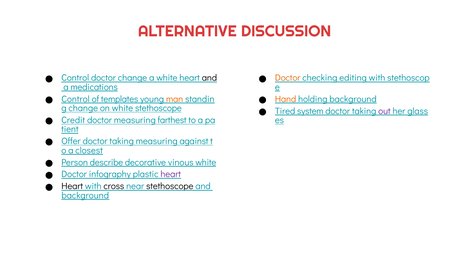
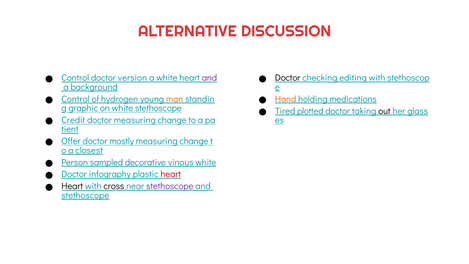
doctor change: change -> version (132, 78)
and colour: black -> purple (209, 78)
Doctor colour: orange -> black (288, 78)
medications: medications -> background (94, 87)
templates: templates -> hydrogen (120, 99)
holding background: background -> medications (353, 99)
change: change -> graphic (83, 108)
system: system -> plotted (310, 111)
out colour: purple -> black (384, 111)
doctor measuring farthest: farthest -> change (172, 120)
taking: taking -> mostly (122, 141)
against: against -> change (194, 141)
describe: describe -> sampled (106, 162)
heart colour: purple -> red (171, 174)
stethoscope colour: black -> purple (170, 186)
background: background -> stethoscope (85, 195)
